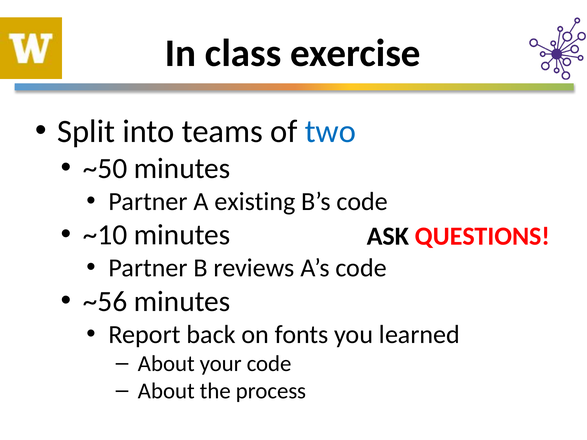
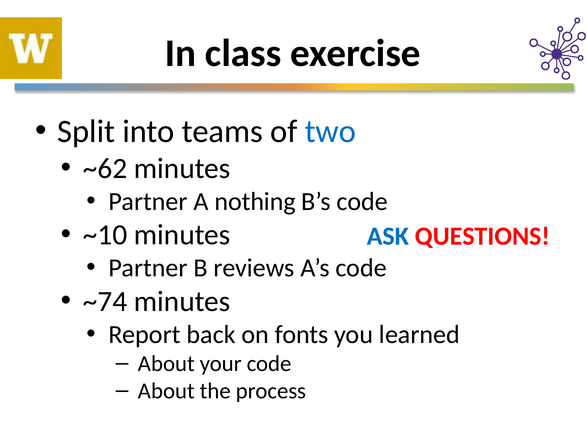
~50: ~50 -> ~62 (105, 169)
existing: existing -> nothing (255, 202)
ASK colour: black -> blue (388, 236)
~56: ~56 -> ~74 (105, 302)
